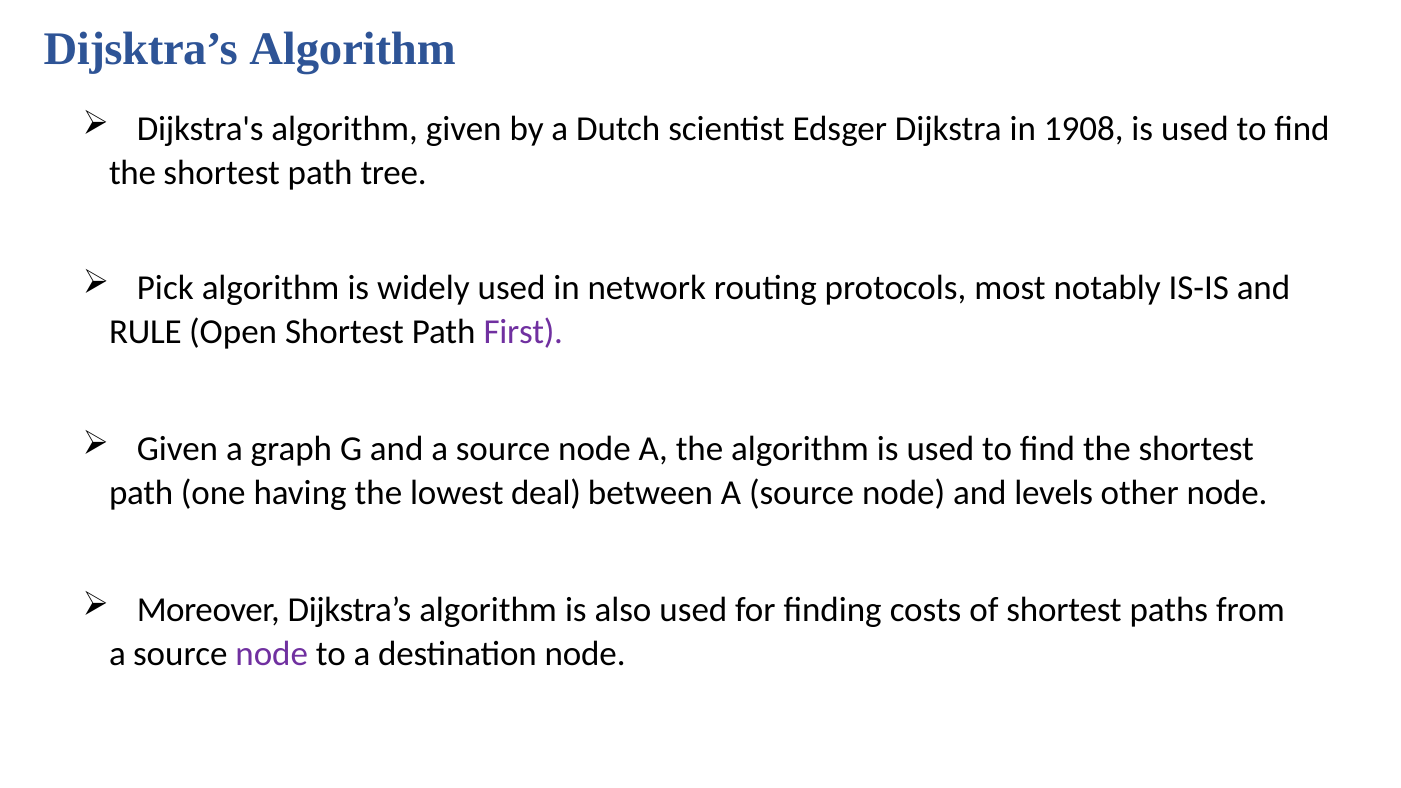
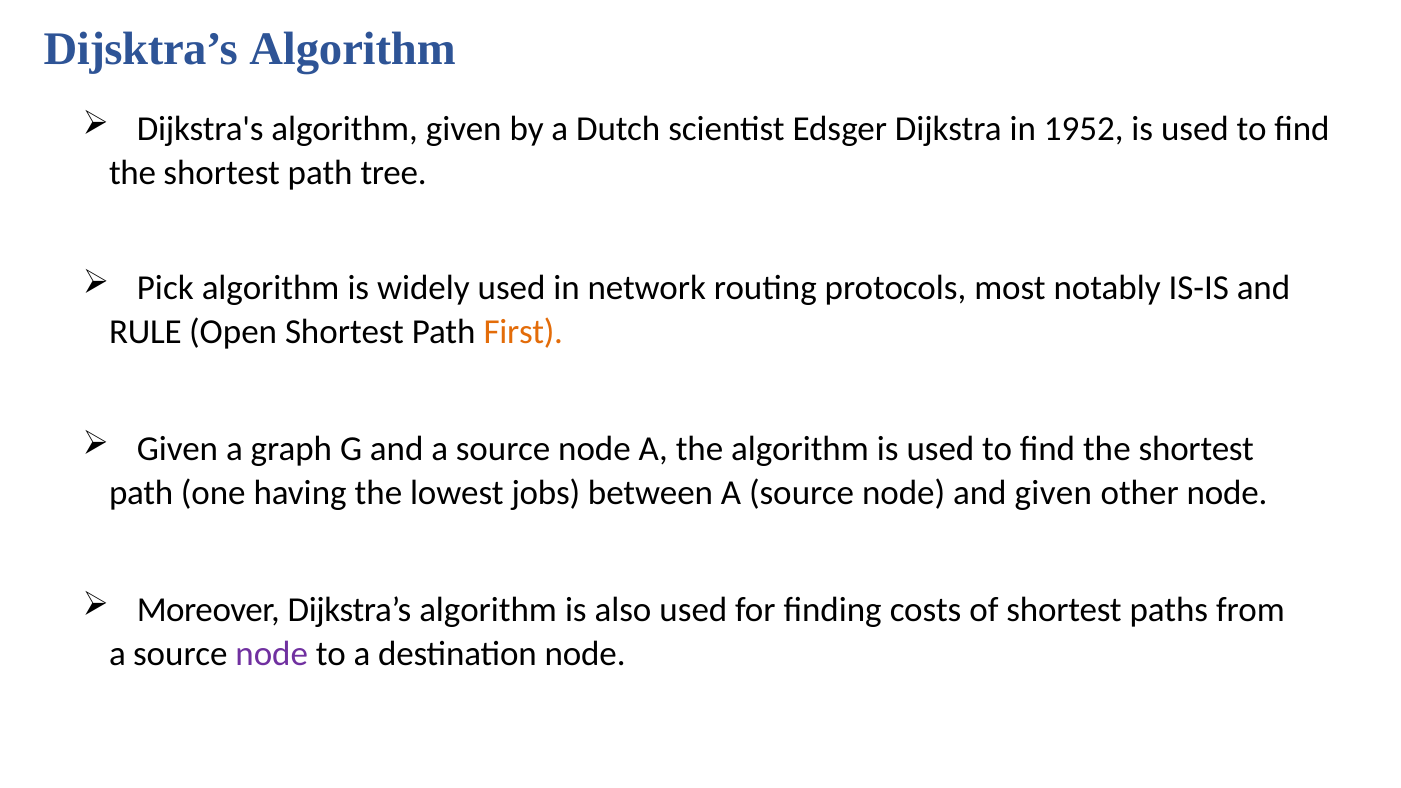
1908: 1908 -> 1952 (1084, 129)
First colour: purple -> orange (523, 332)
deal: deal -> jobs (546, 493)
and levels: levels -> given (1053, 493)
